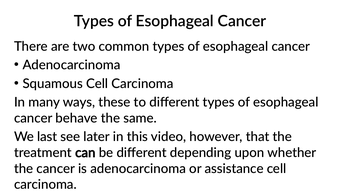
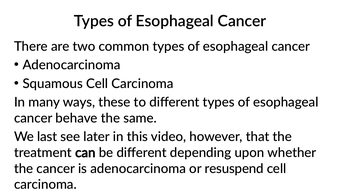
assistance: assistance -> resuspend (234, 168)
